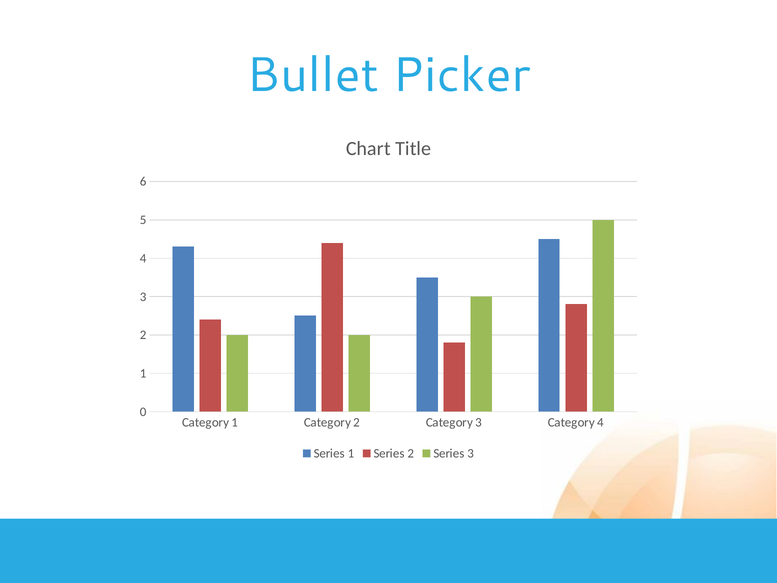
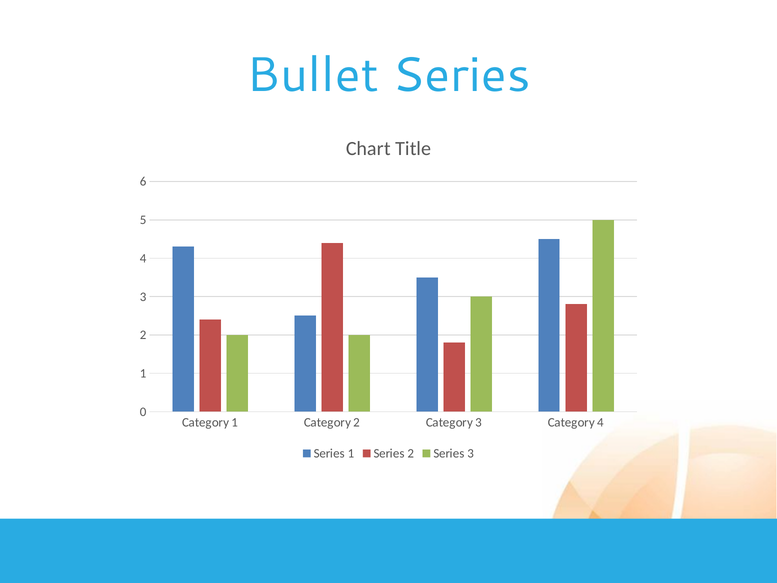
Bullet Picker: Picker -> Series (462, 75)
